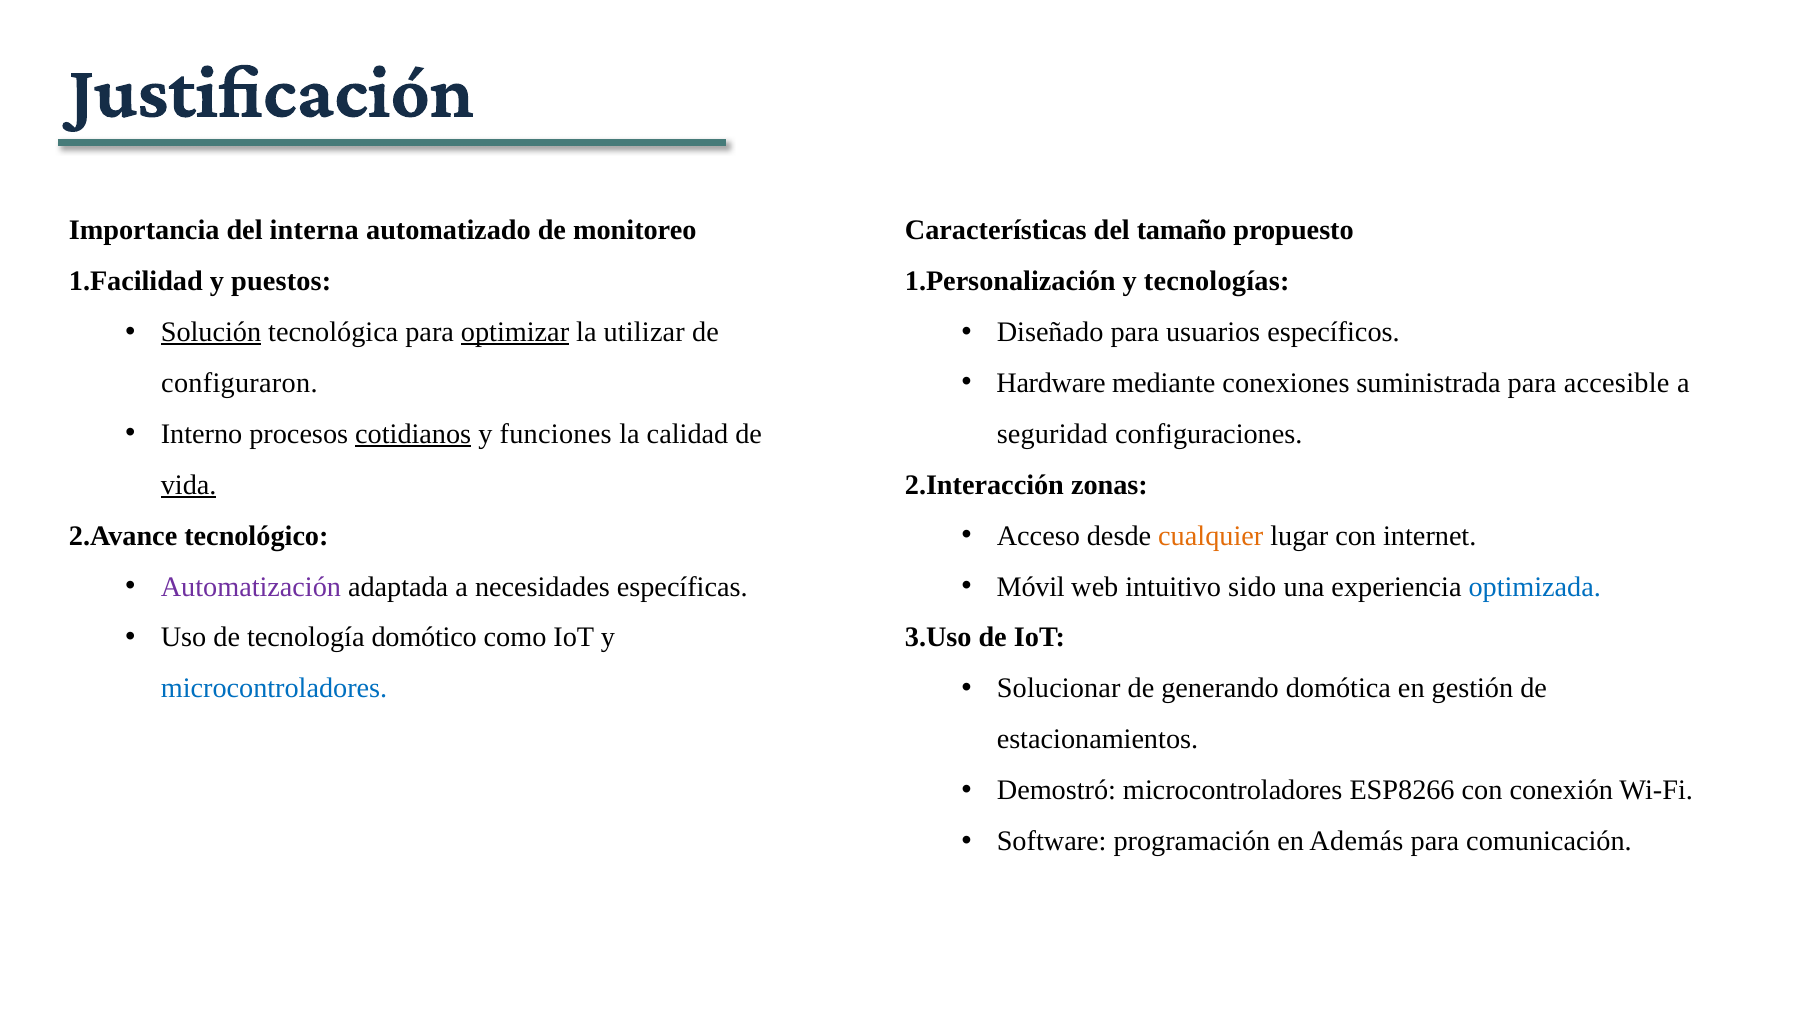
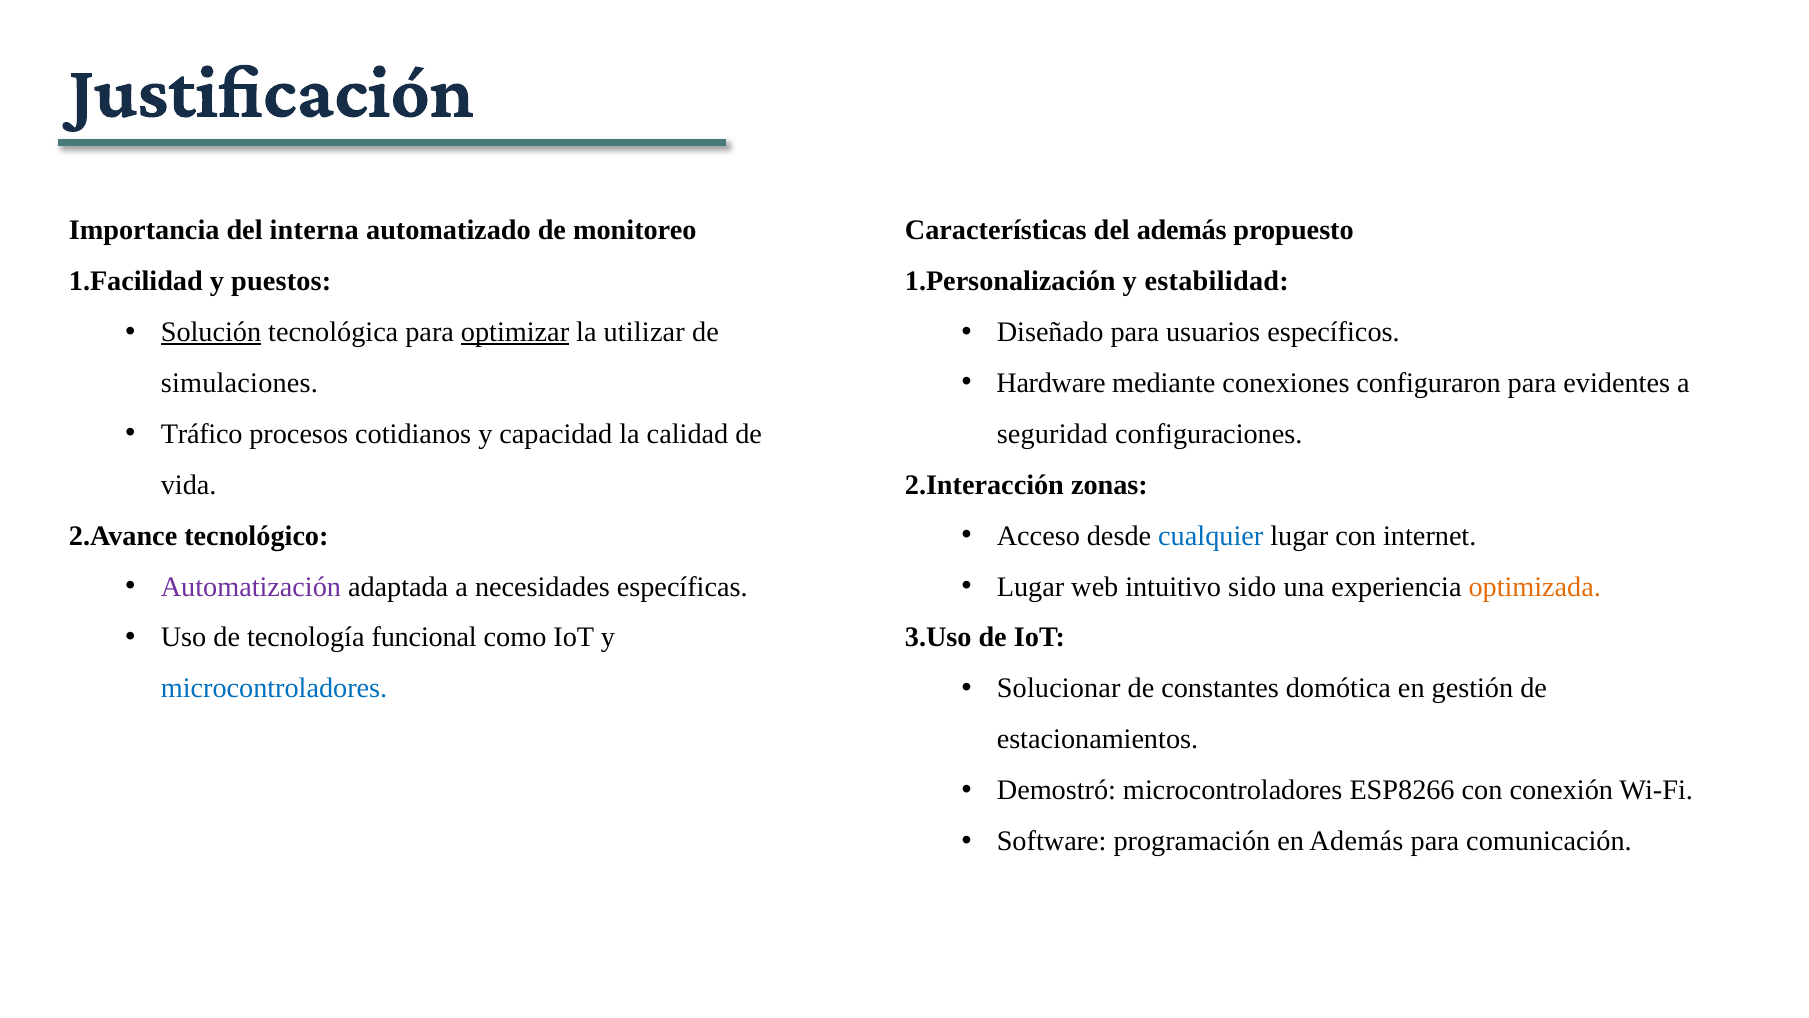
del tamaño: tamaño -> además (1182, 230)
tecnologías: tecnologías -> estabilidad (1217, 281)
suministrada: suministrada -> configuraron (1429, 383)
accesible: accesible -> evidentes (1617, 383)
configuraron: configuraron -> simulaciones (239, 383)
Interno: Interno -> Tráfico (202, 434)
cotidianos underline: present -> none (413, 434)
funciones: funciones -> capacidad (556, 434)
vida underline: present -> none (189, 485)
cualquier colour: orange -> blue (1211, 536)
Móvil: Móvil -> Lugar (1031, 586)
optimizada colour: blue -> orange (1535, 586)
domótico: domótico -> funcional (424, 637)
generando: generando -> constantes (1220, 688)
